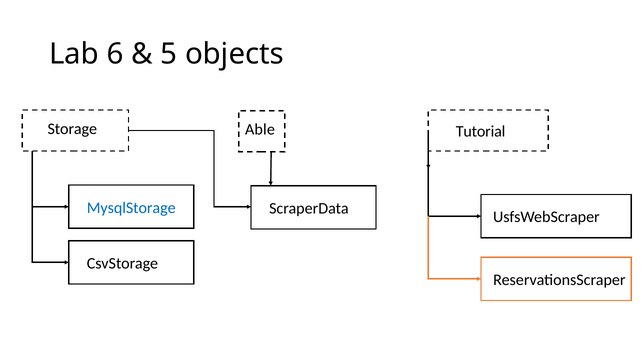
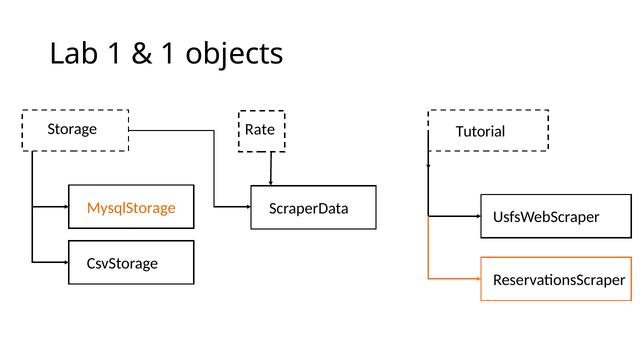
Lab 6: 6 -> 1 (115, 54)
5: 5 -> 1 (169, 54)
Able: Able -> Rate (260, 129)
MysqlStorage colour: blue -> orange (131, 208)
